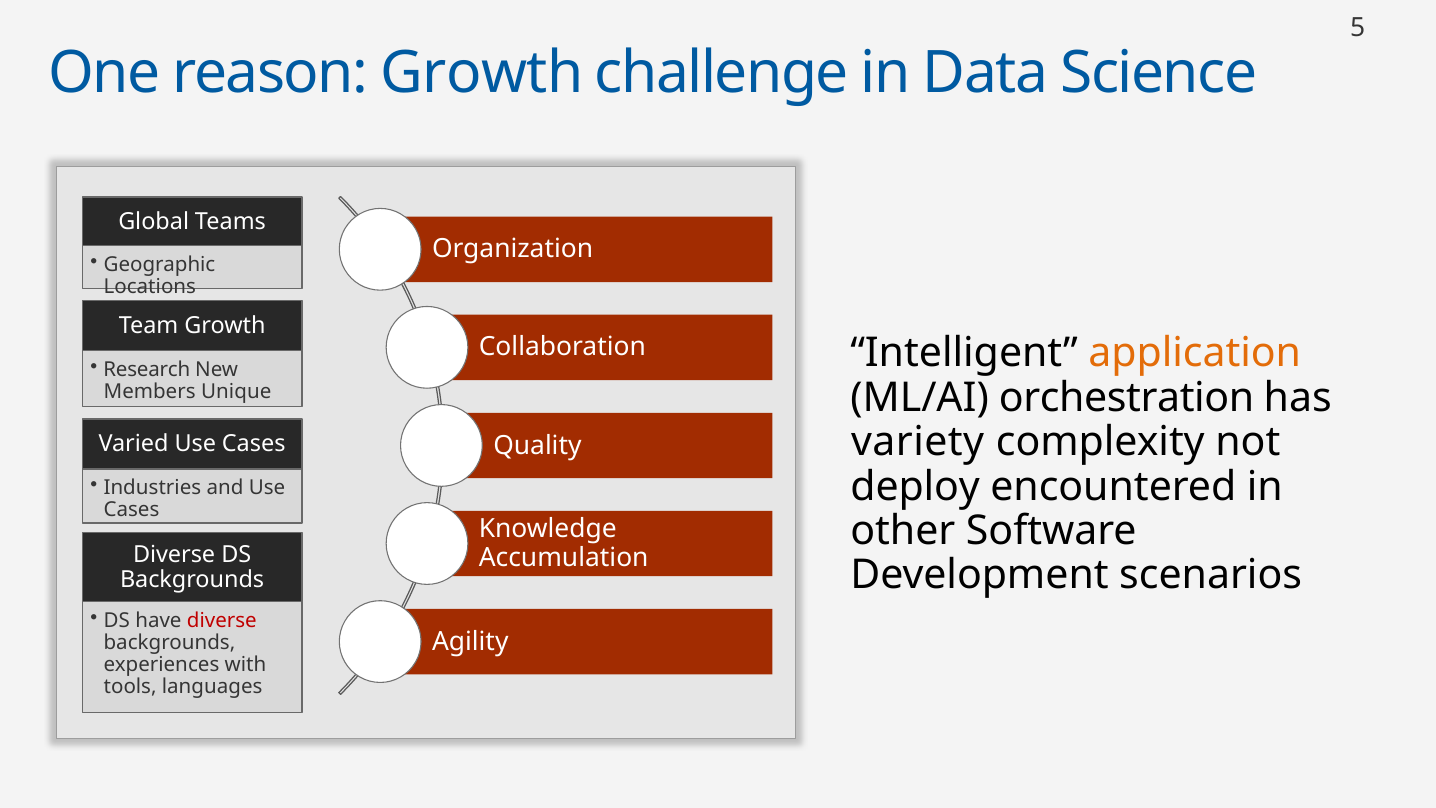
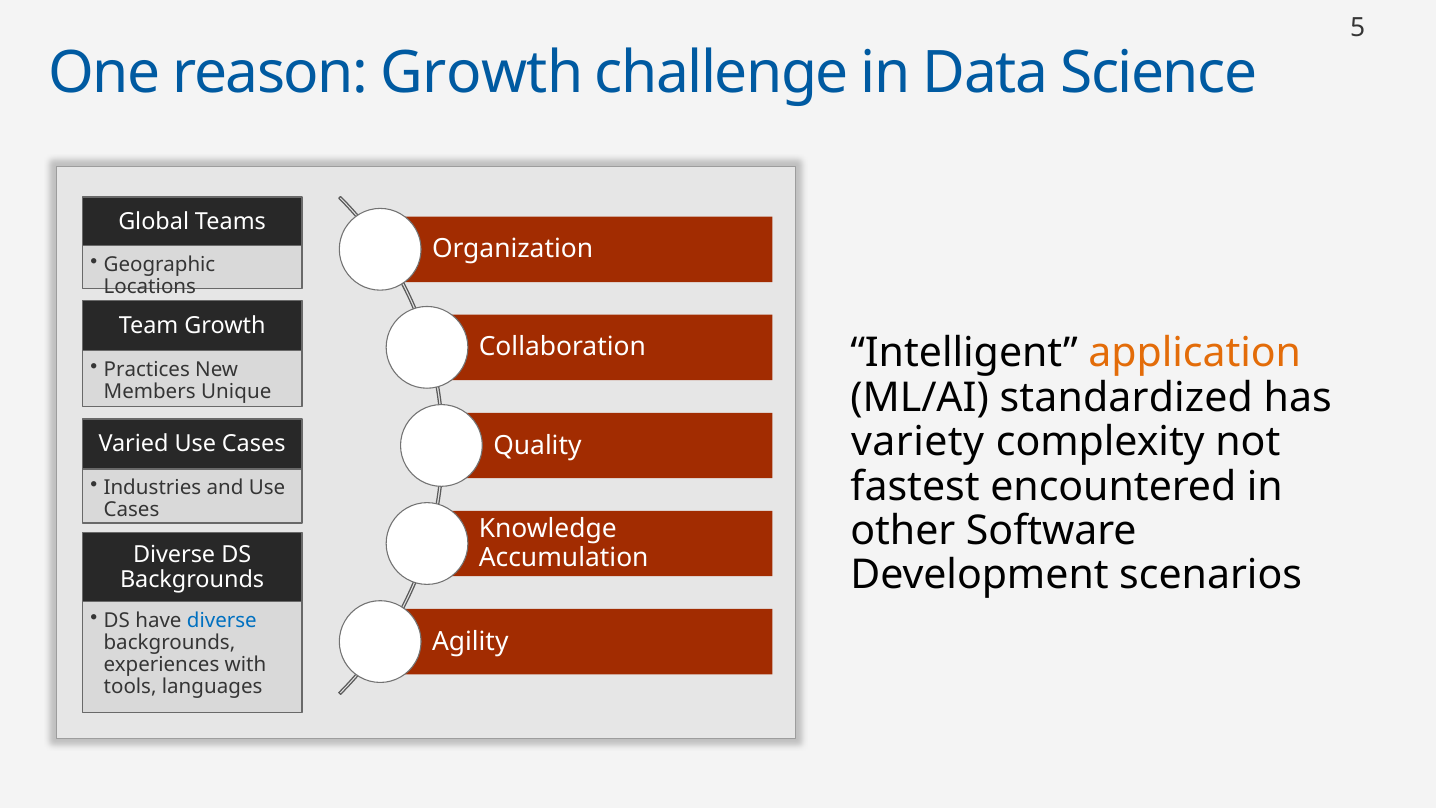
Research: Research -> Practices (147, 370)
orchestration: orchestration -> standardized (1126, 398)
deploy: deploy -> fastest (915, 486)
diverse colour: red -> blue (222, 620)
